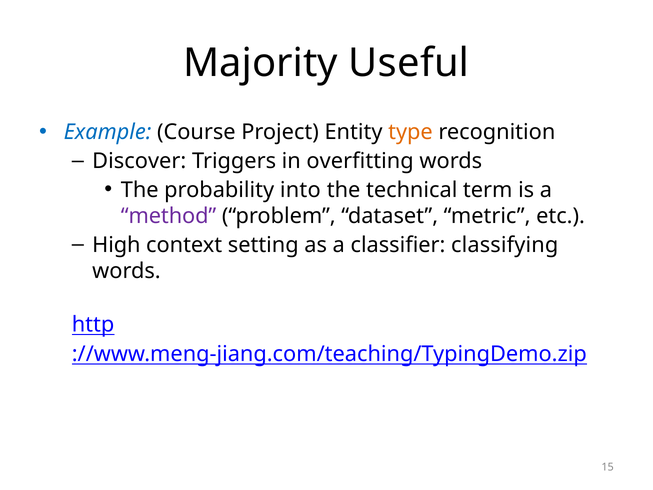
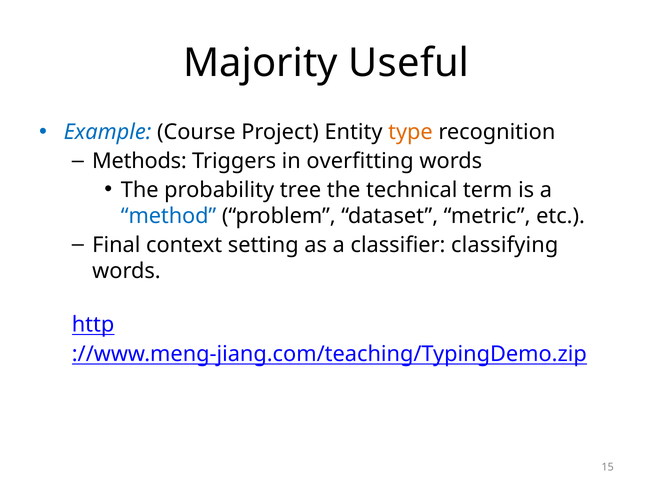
Discover: Discover -> Methods (139, 161)
into: into -> tree (300, 190)
method colour: purple -> blue (169, 216)
High: High -> Final (116, 245)
